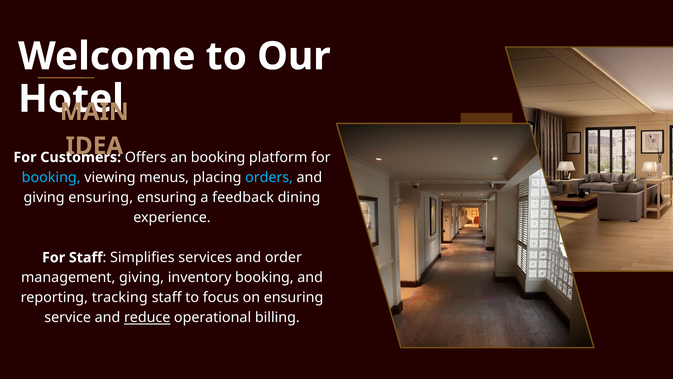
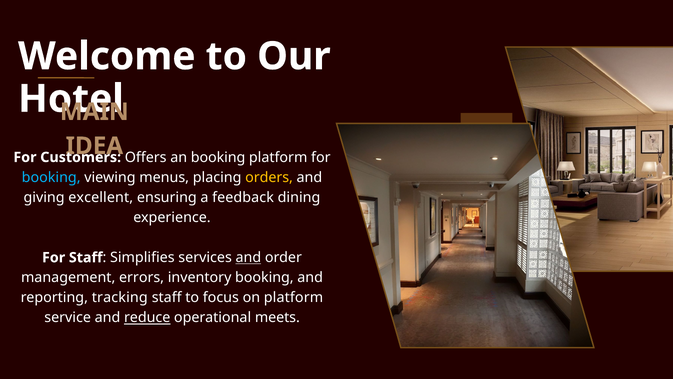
orders colour: light blue -> yellow (269, 177)
giving ensuring: ensuring -> excellent (101, 197)
and underline: none -> present (248, 257)
management giving: giving -> errors (142, 277)
on ensuring: ensuring -> platform (293, 297)
billing: billing -> meets (277, 317)
